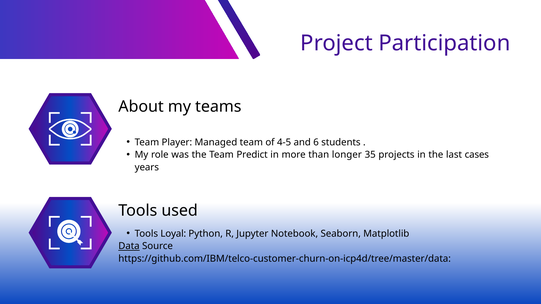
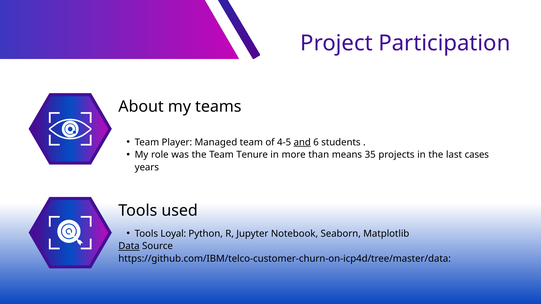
and underline: none -> present (302, 142)
Predict: Predict -> Tenure (252, 155)
longer: longer -> means (347, 155)
